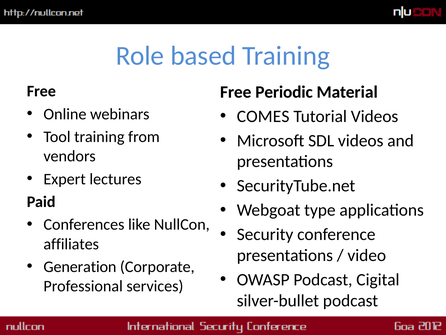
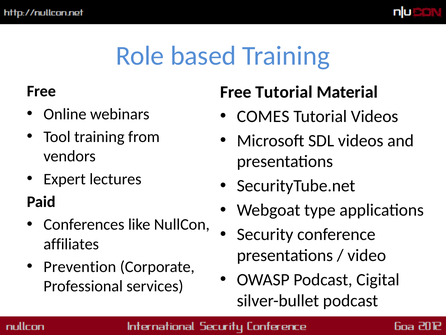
Free Periodic: Periodic -> Tutorial (284, 92)
Generation: Generation -> Prevention (80, 266)
